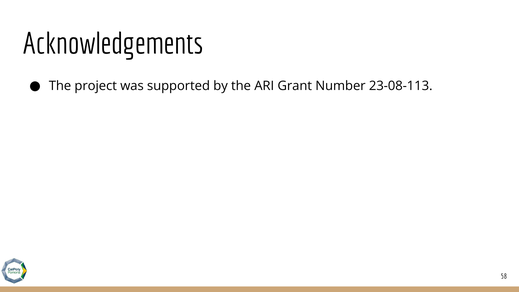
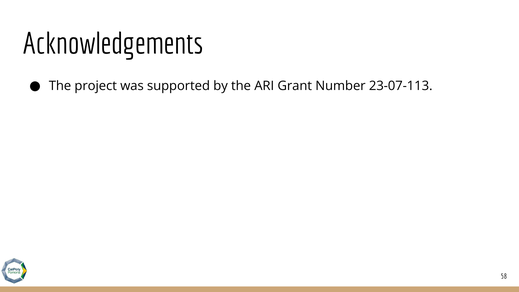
23-08-113: 23-08-113 -> 23-07-113 (401, 86)
